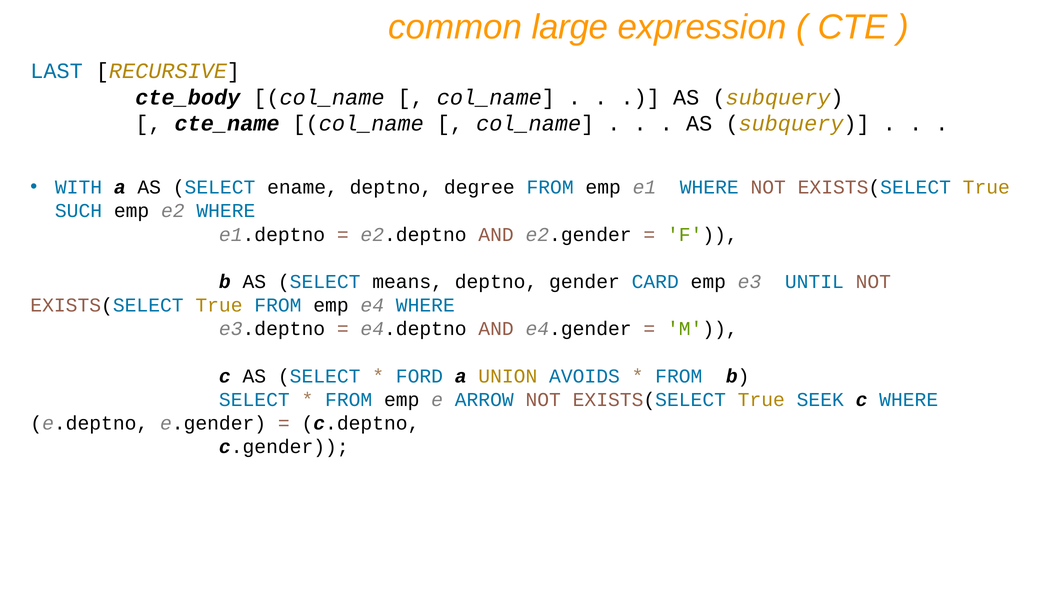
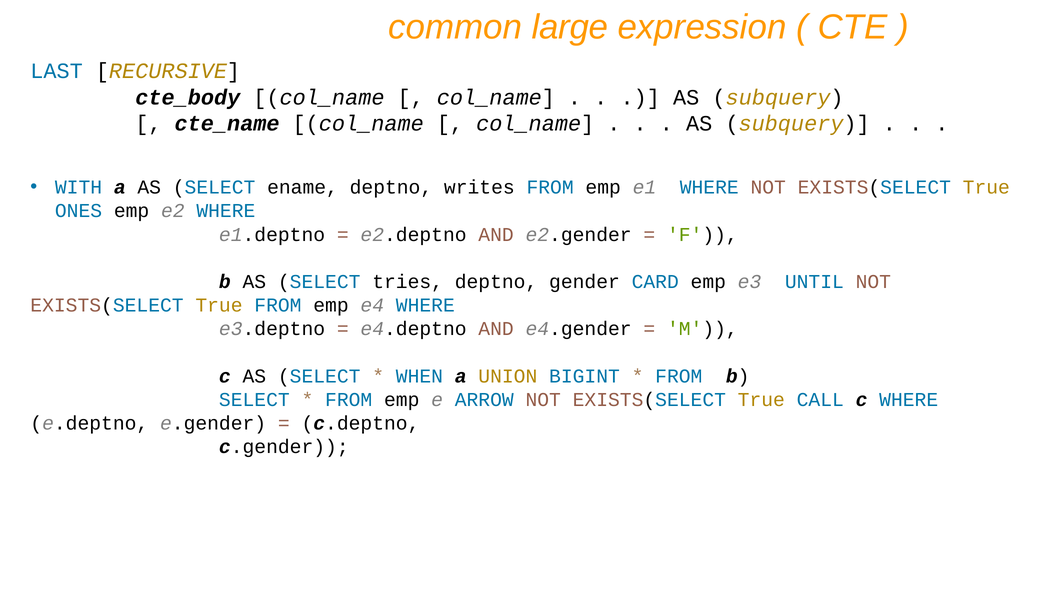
degree: degree -> writes (479, 187)
SUCH: SUCH -> ONES (79, 211)
means: means -> tries (408, 282)
FORD: FORD -> WHEN (419, 376)
AVOIDS: AVOIDS -> BIGINT (584, 376)
SEEK: SEEK -> CALL (820, 399)
